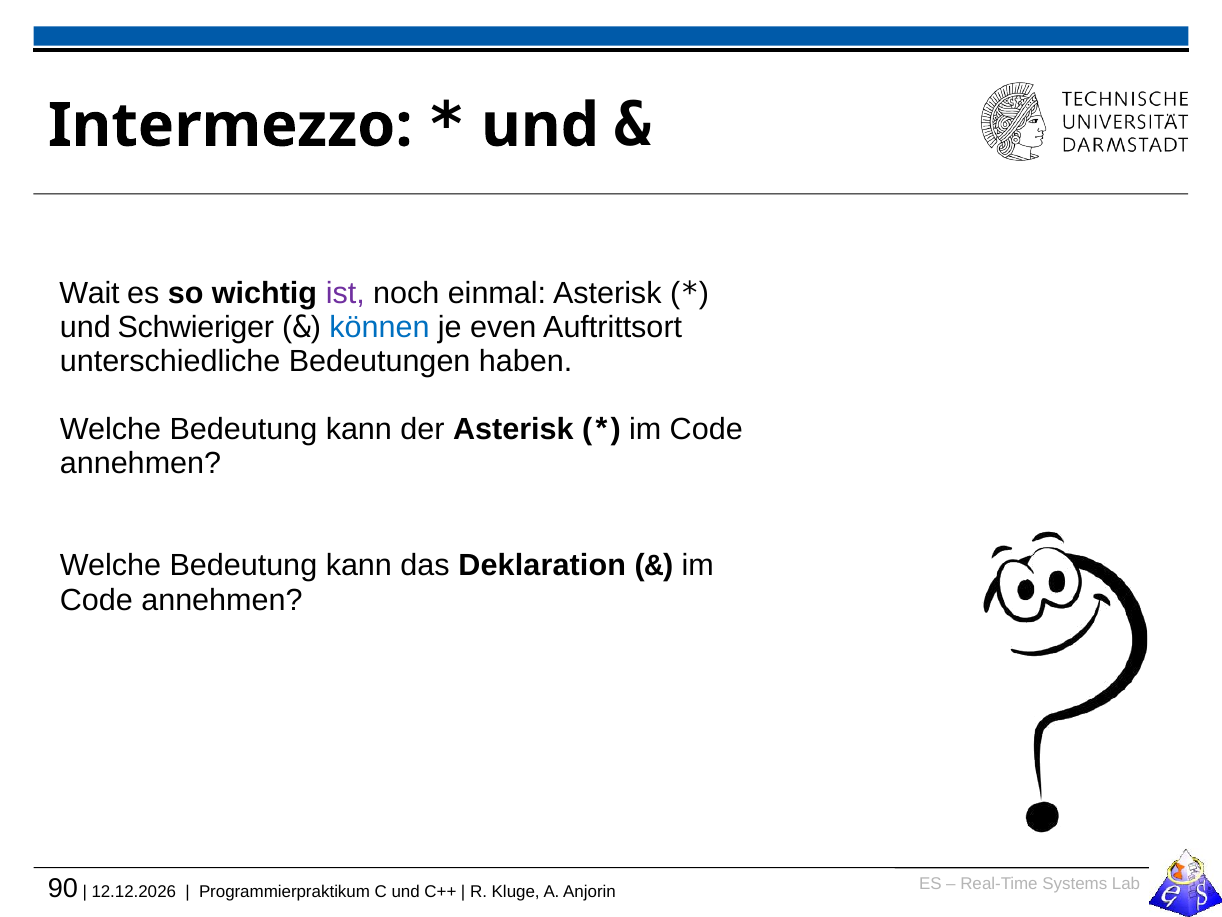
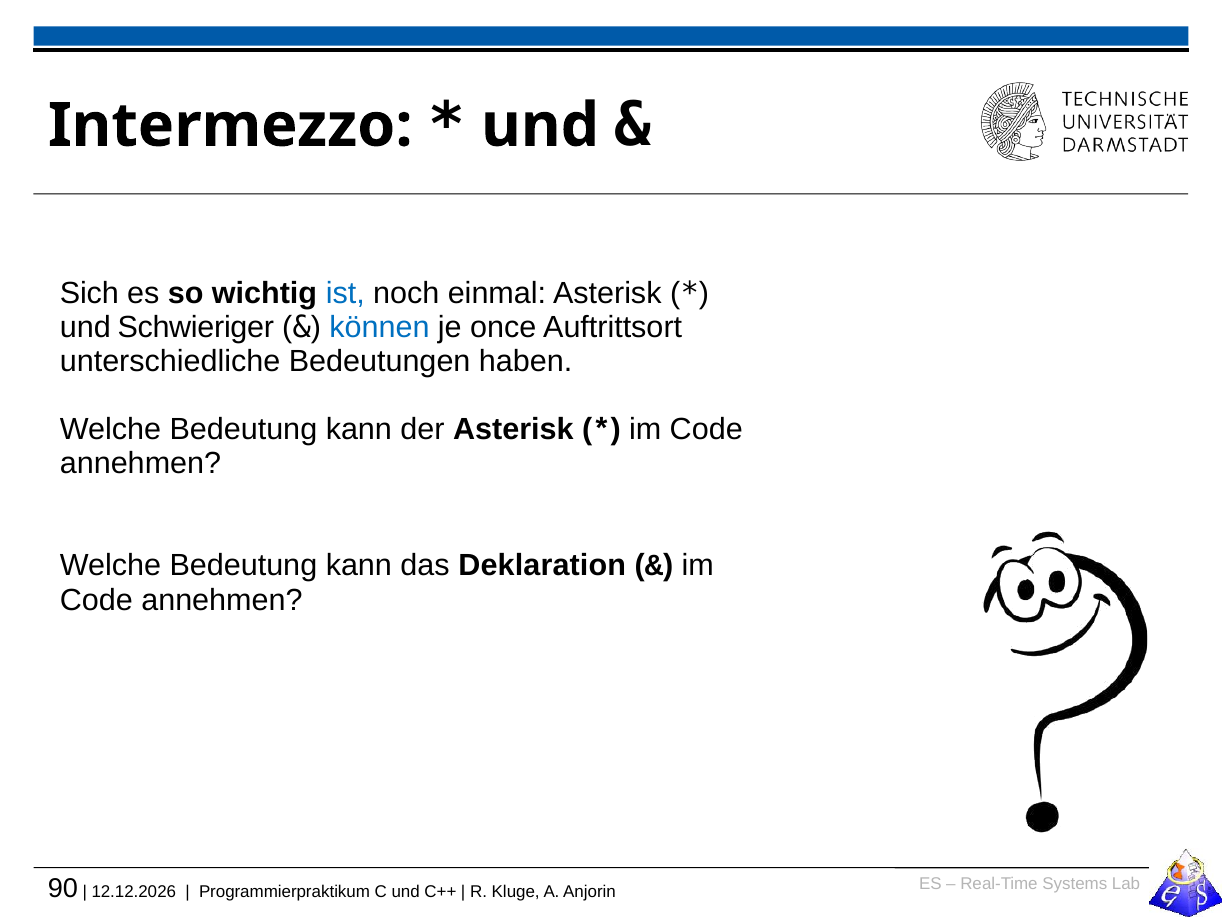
Wait: Wait -> Sich (89, 293)
ist colour: purple -> blue (345, 293)
even: even -> once (503, 327)
